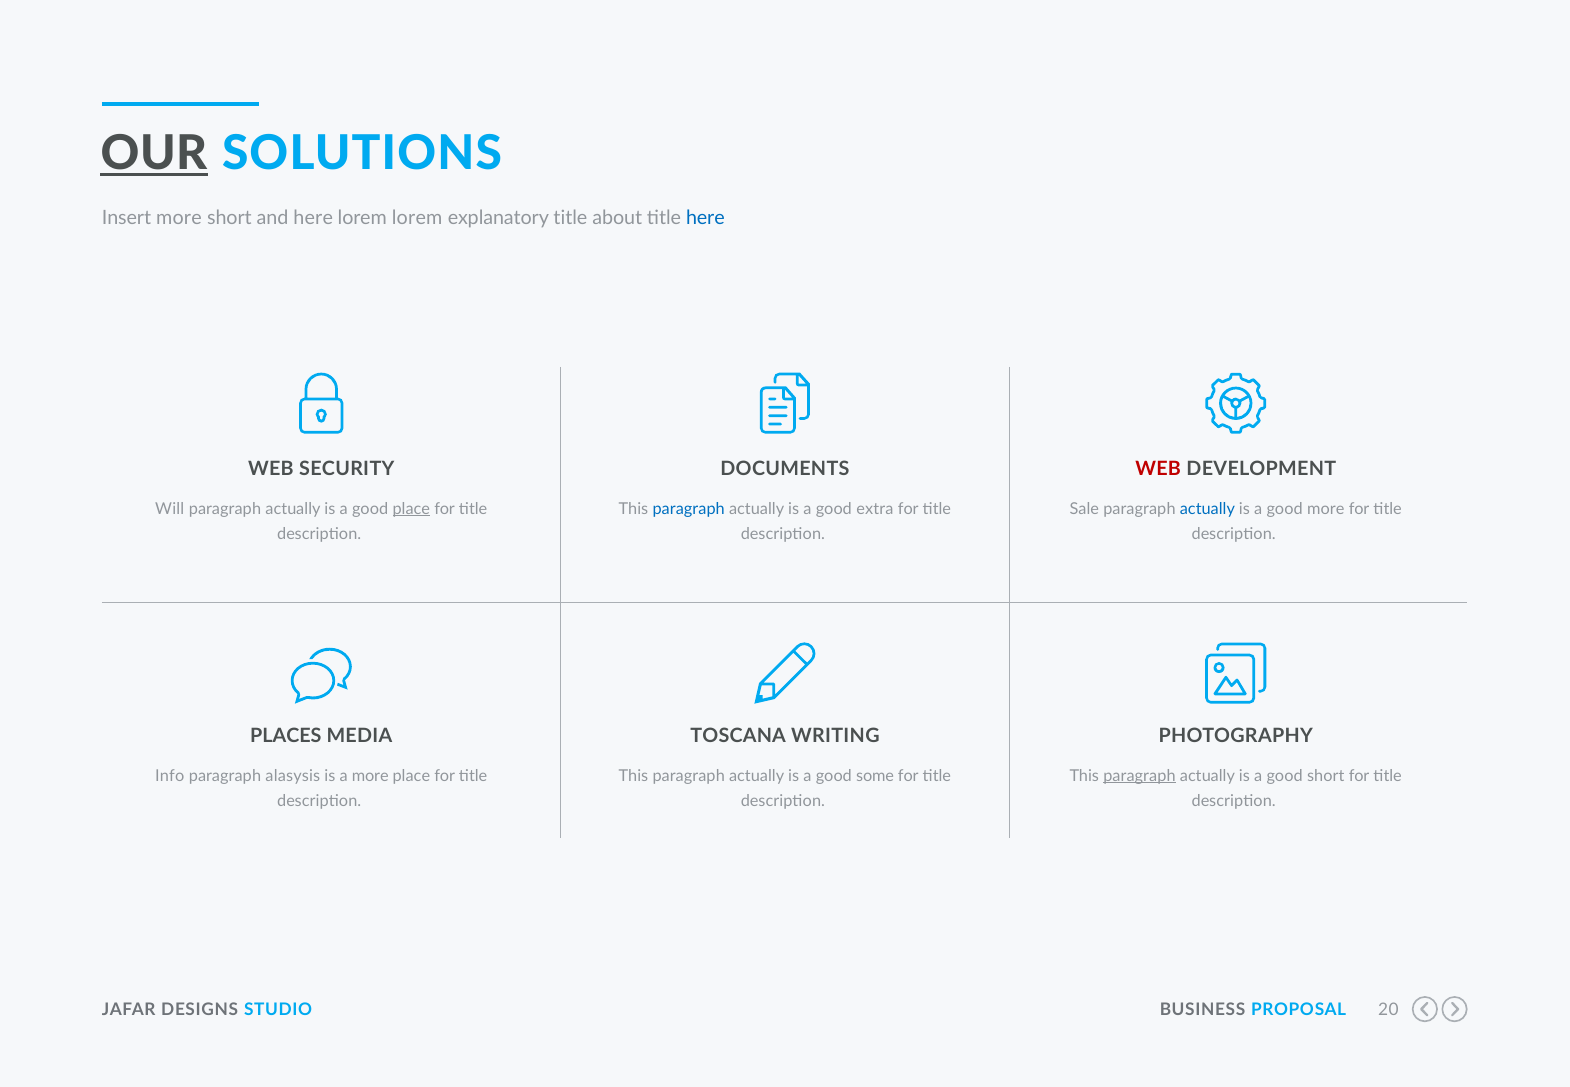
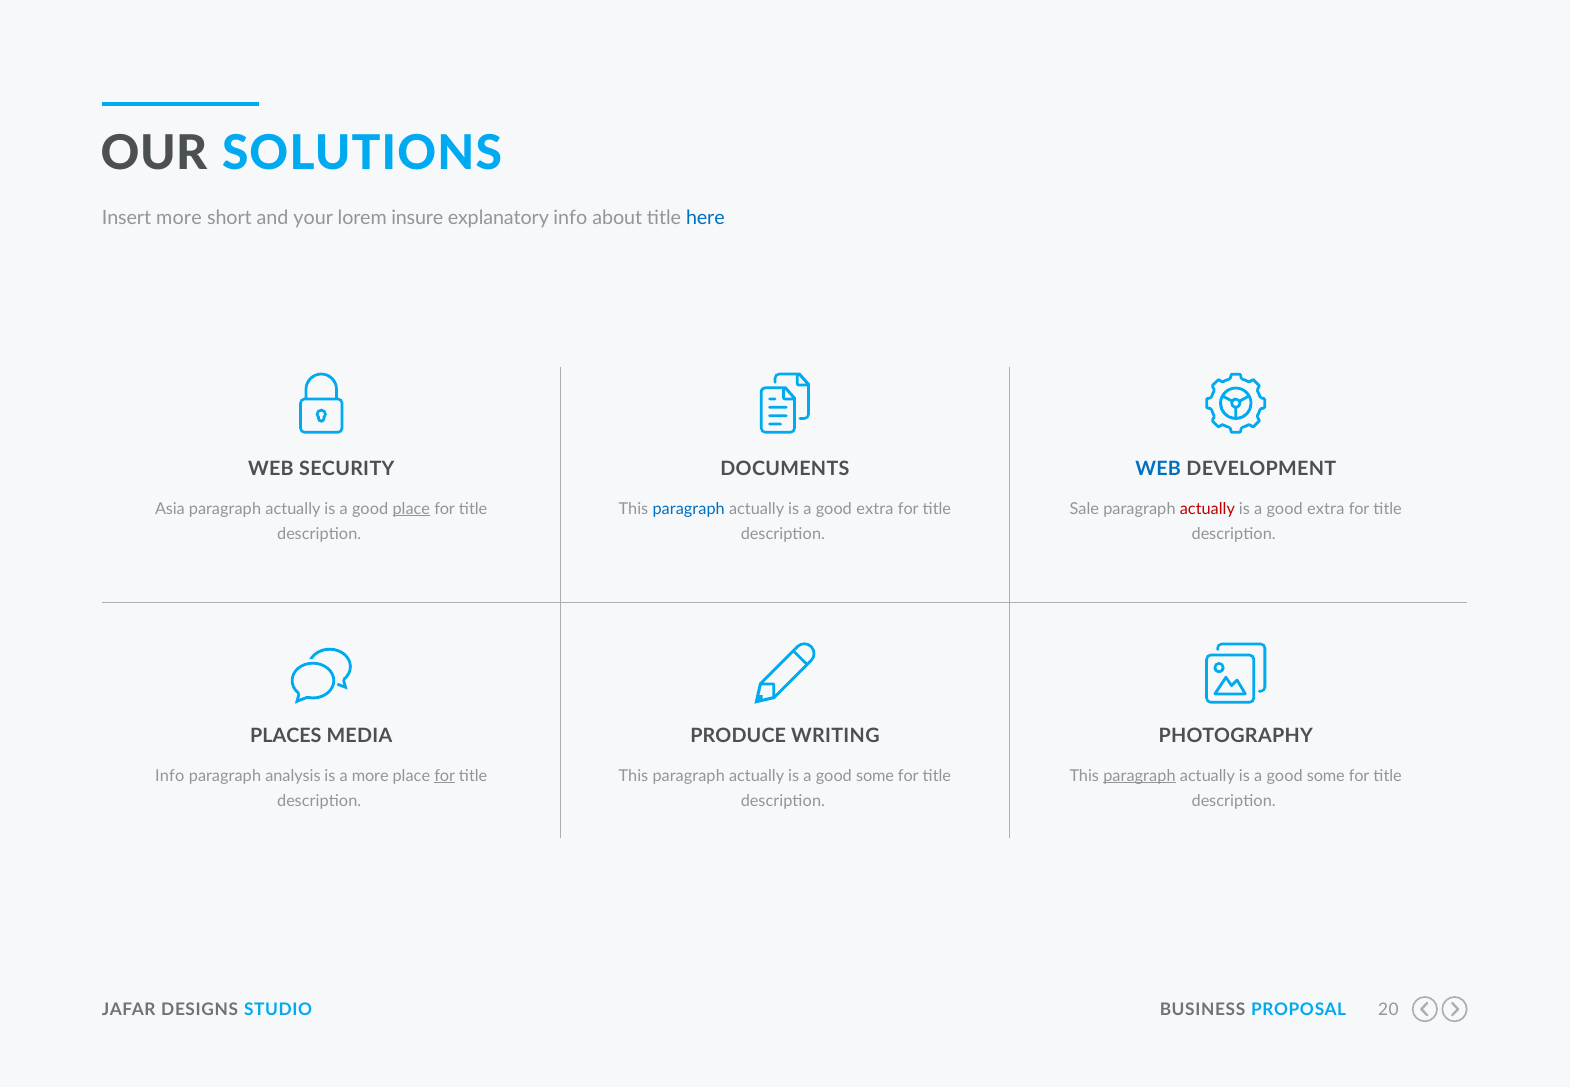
OUR underline: present -> none (154, 154)
and here: here -> your (313, 218)
lorem lorem: lorem -> insure (417, 218)
explanatory title: title -> info (570, 218)
WEB colour: red -> blue (1158, 469)
Will: Will -> Asia (170, 509)
actually colour: blue -> red (1207, 509)
more: more -> extra (1326, 509)
TOSCANA: TOSCANA -> PRODUCE (738, 736)
alasysis: alasysis -> analysis (293, 776)
for underline: none -> present (445, 776)
short: short -> some (1326, 776)
